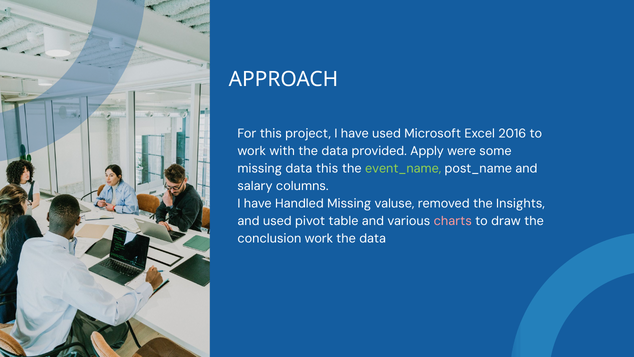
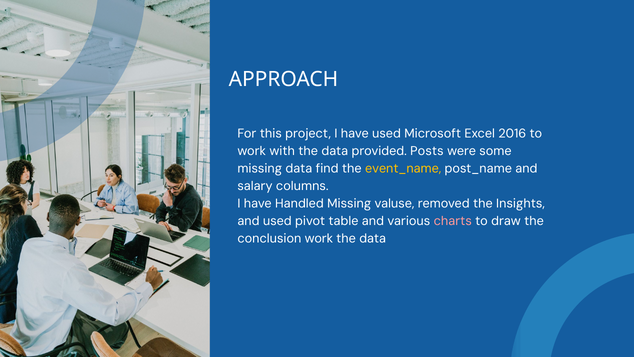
Apply: Apply -> Posts (427, 151)
data this: this -> find (327, 169)
event_name colour: light green -> yellow (403, 169)
